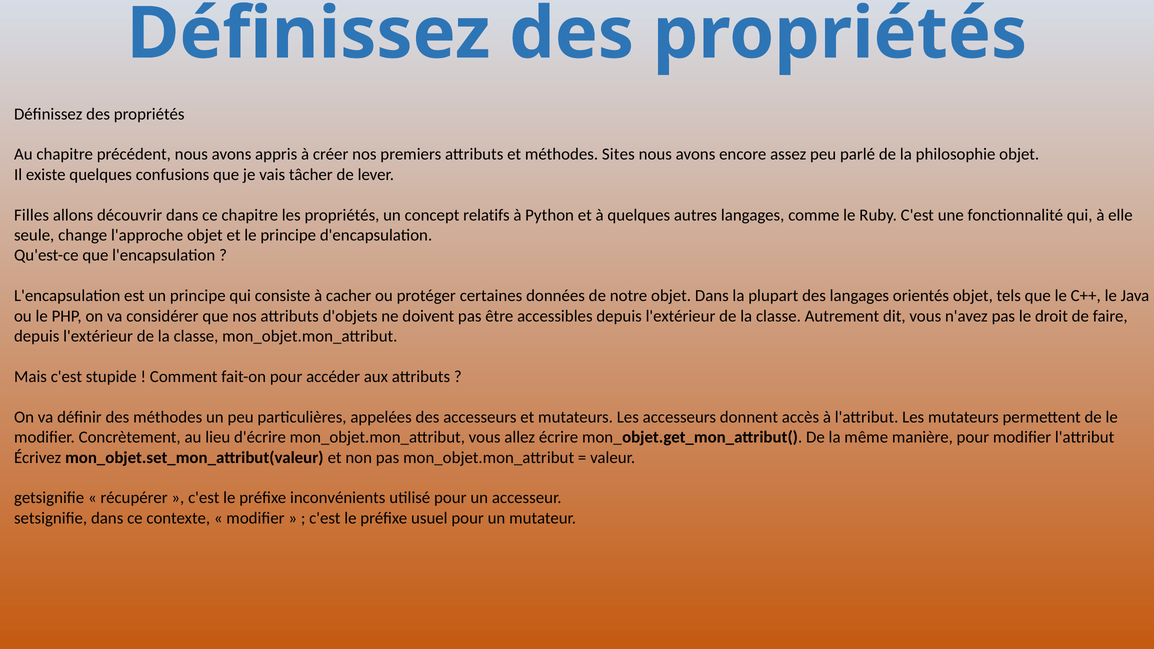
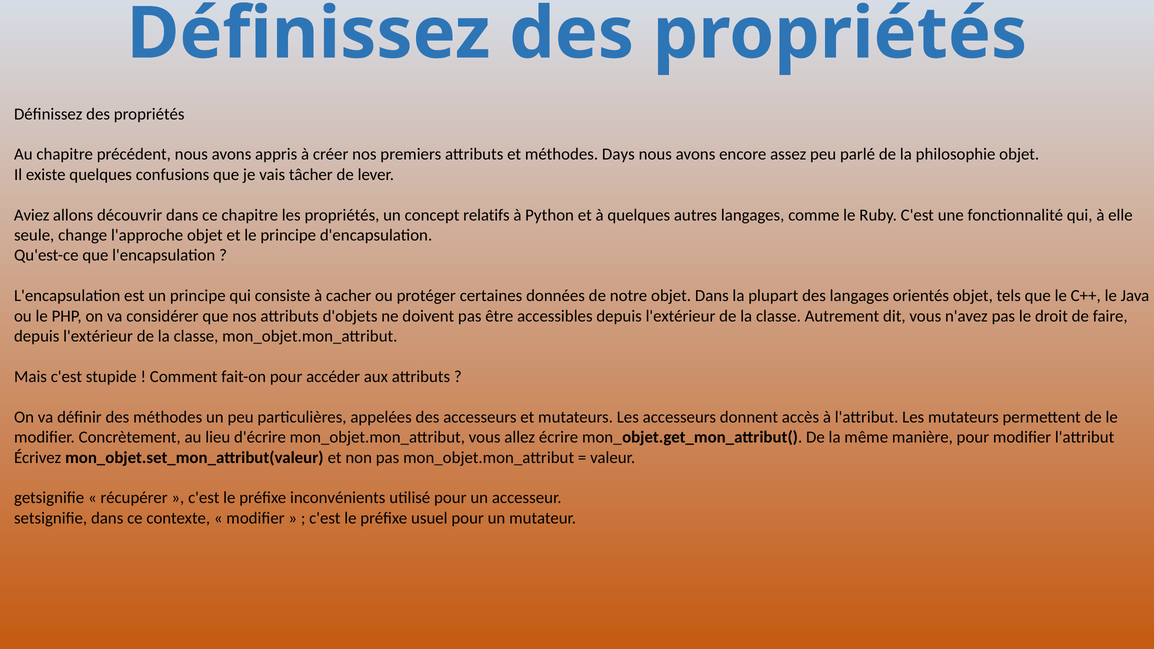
Sites: Sites -> Days (618, 154)
Filles: Filles -> Aviez (32, 215)
